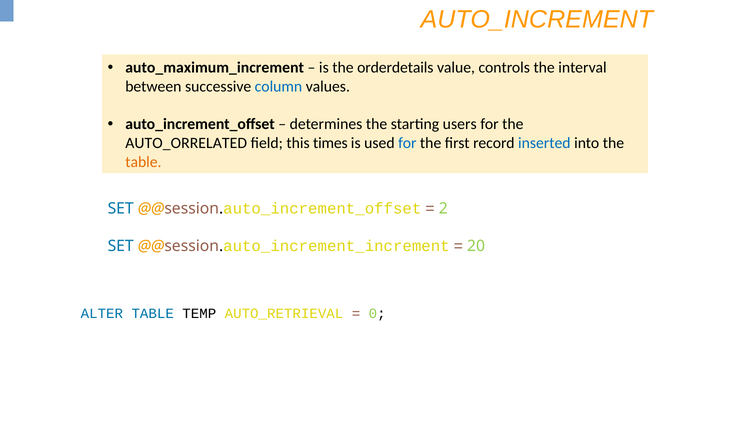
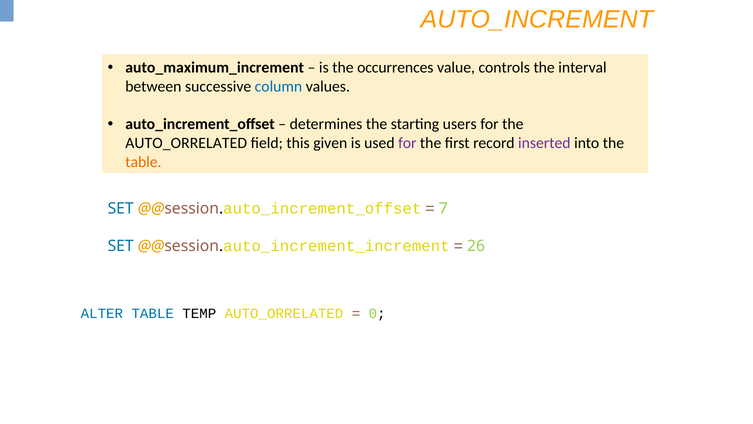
orderdetails: orderdetails -> occurrences (395, 68)
times: times -> given (330, 143)
for colour: blue -> purple (407, 143)
inserted colour: blue -> purple (544, 143)
2: 2 -> 7 (443, 208)
20: 20 -> 26 (476, 246)
TEMP AUTO_RETRIEVAL: AUTO_RETRIEVAL -> AUTO_ORRELATED (284, 313)
